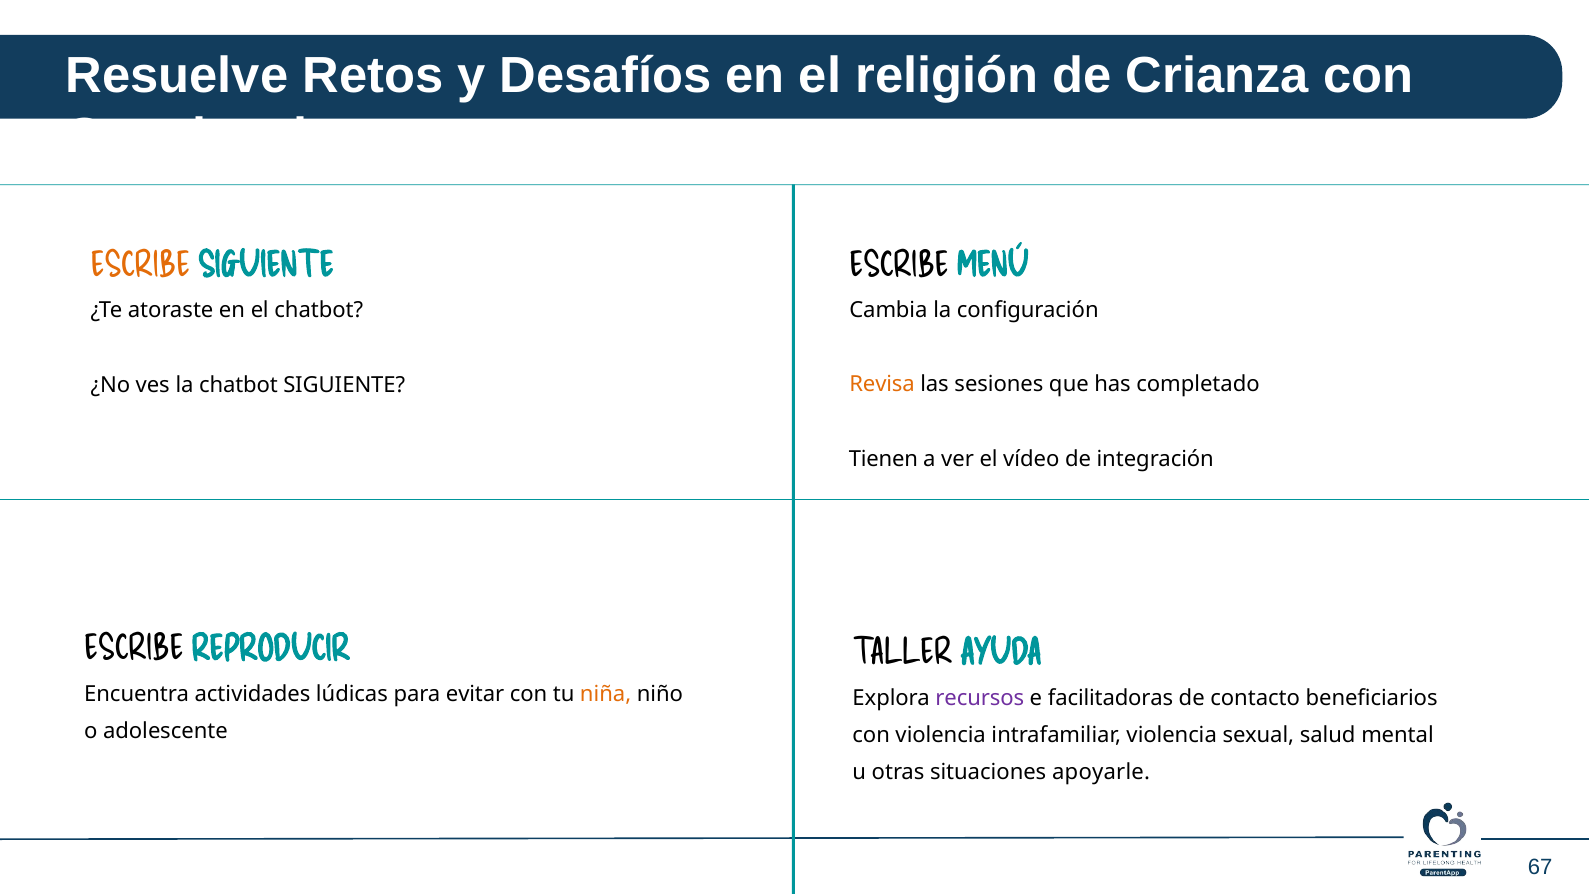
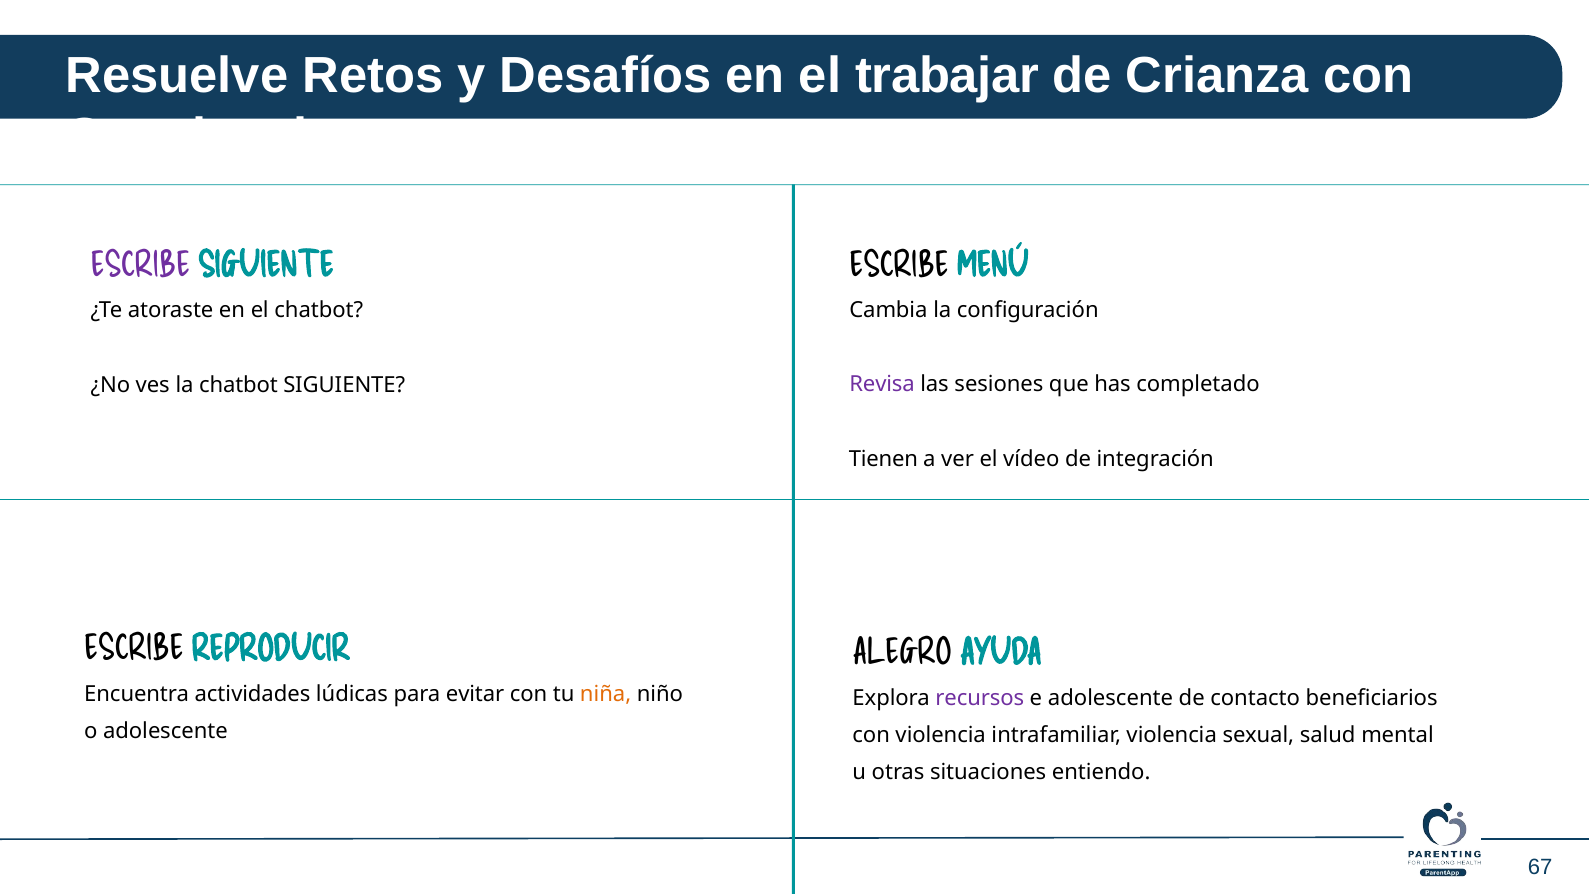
religión: religión -> trabajar (947, 76)
ESCRIBE colour: orange -> purple (140, 265)
Revisa colour: orange -> purple (882, 385)
TALLER: TALLER -> ALEGRO (902, 653)
e facilitadoras: facilitadoras -> adolescente (1111, 698)
apoyarle: apoyarle -> entiendo (1101, 772)
